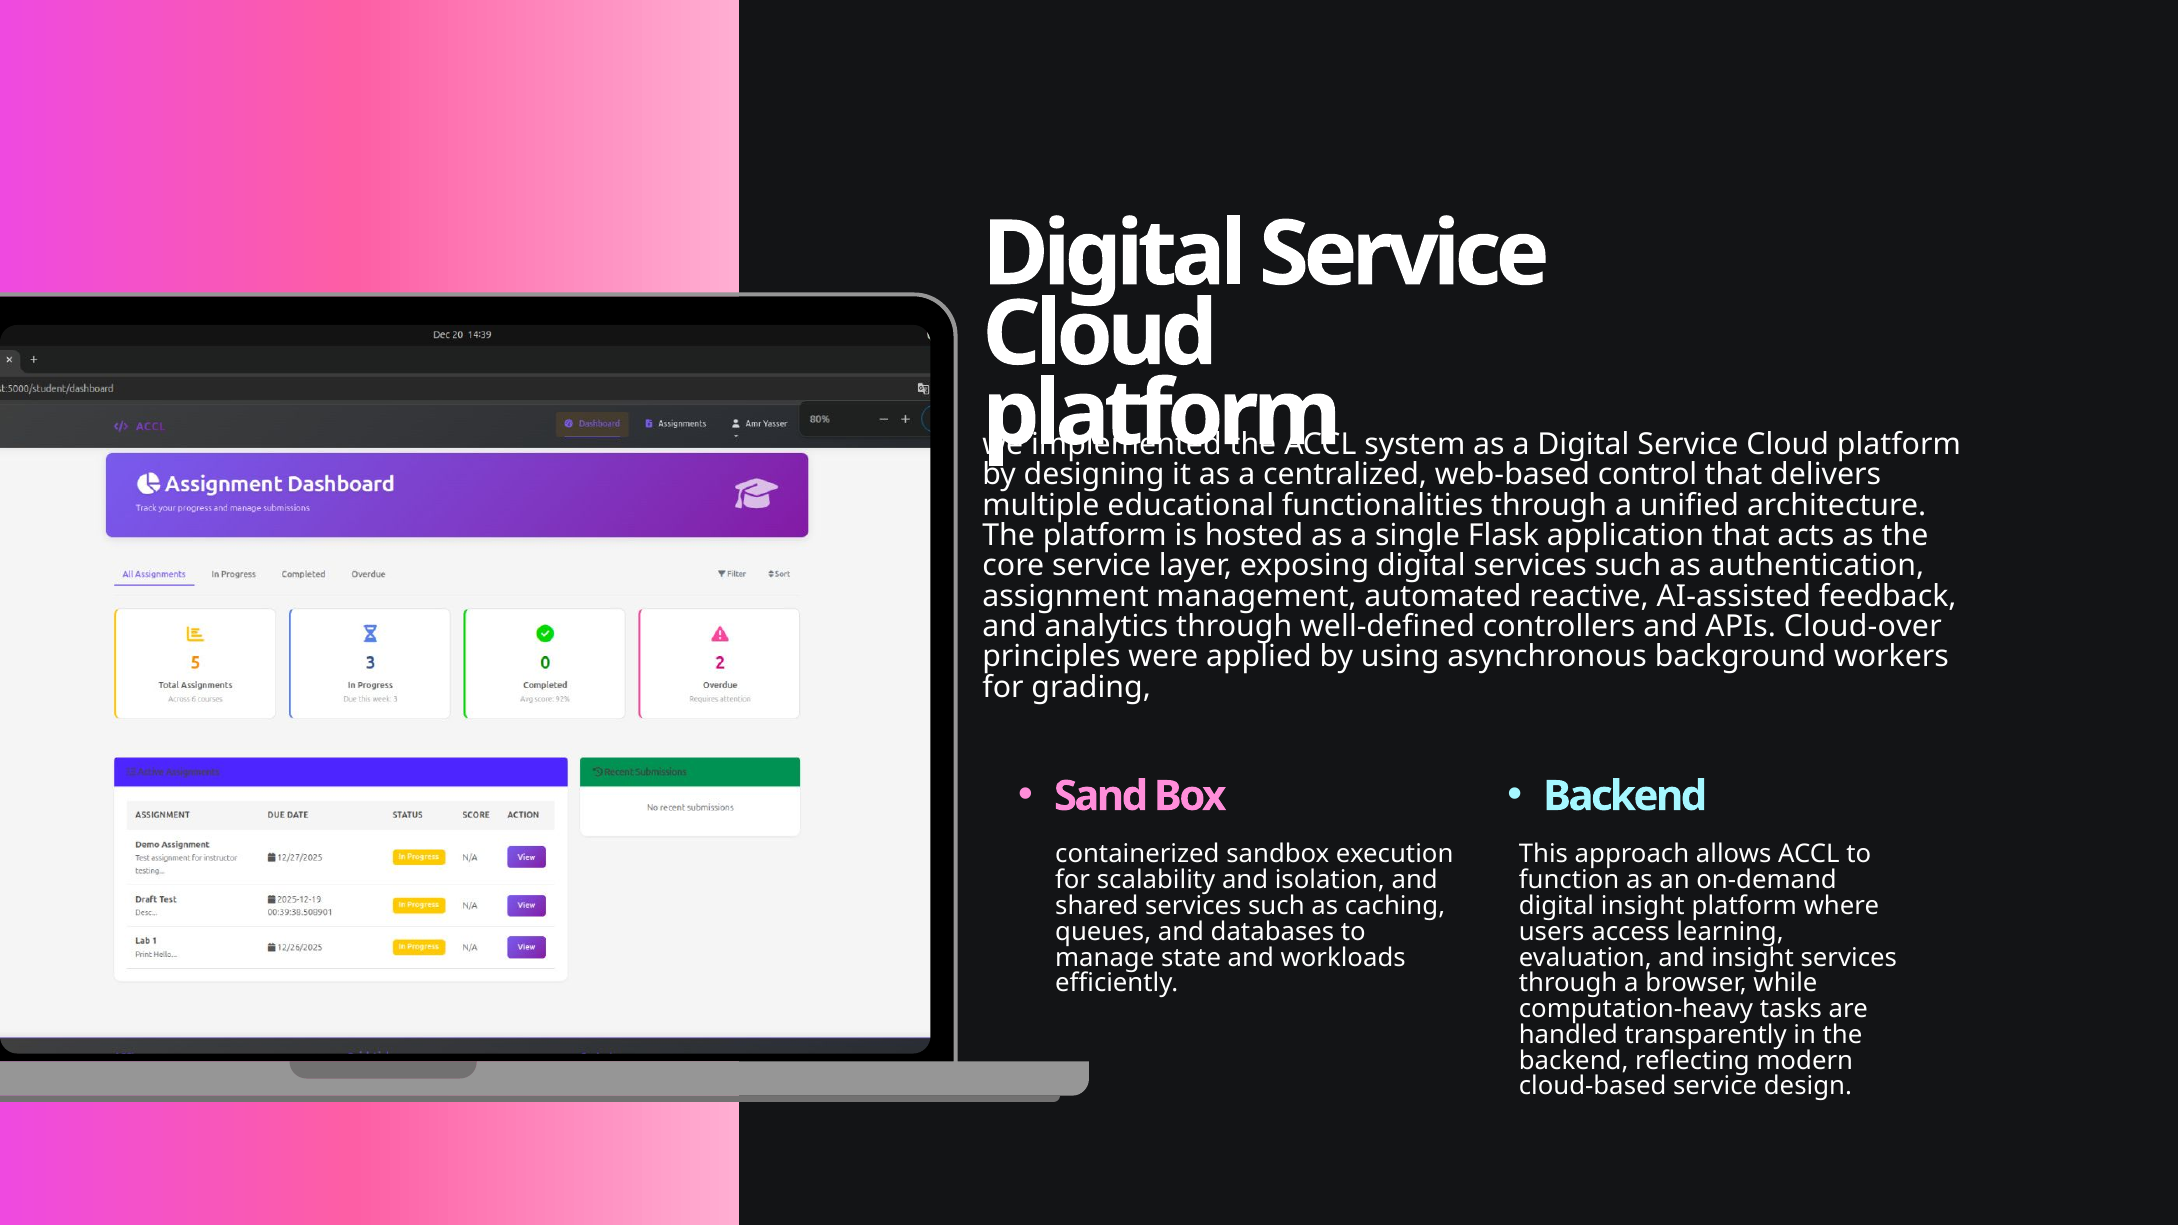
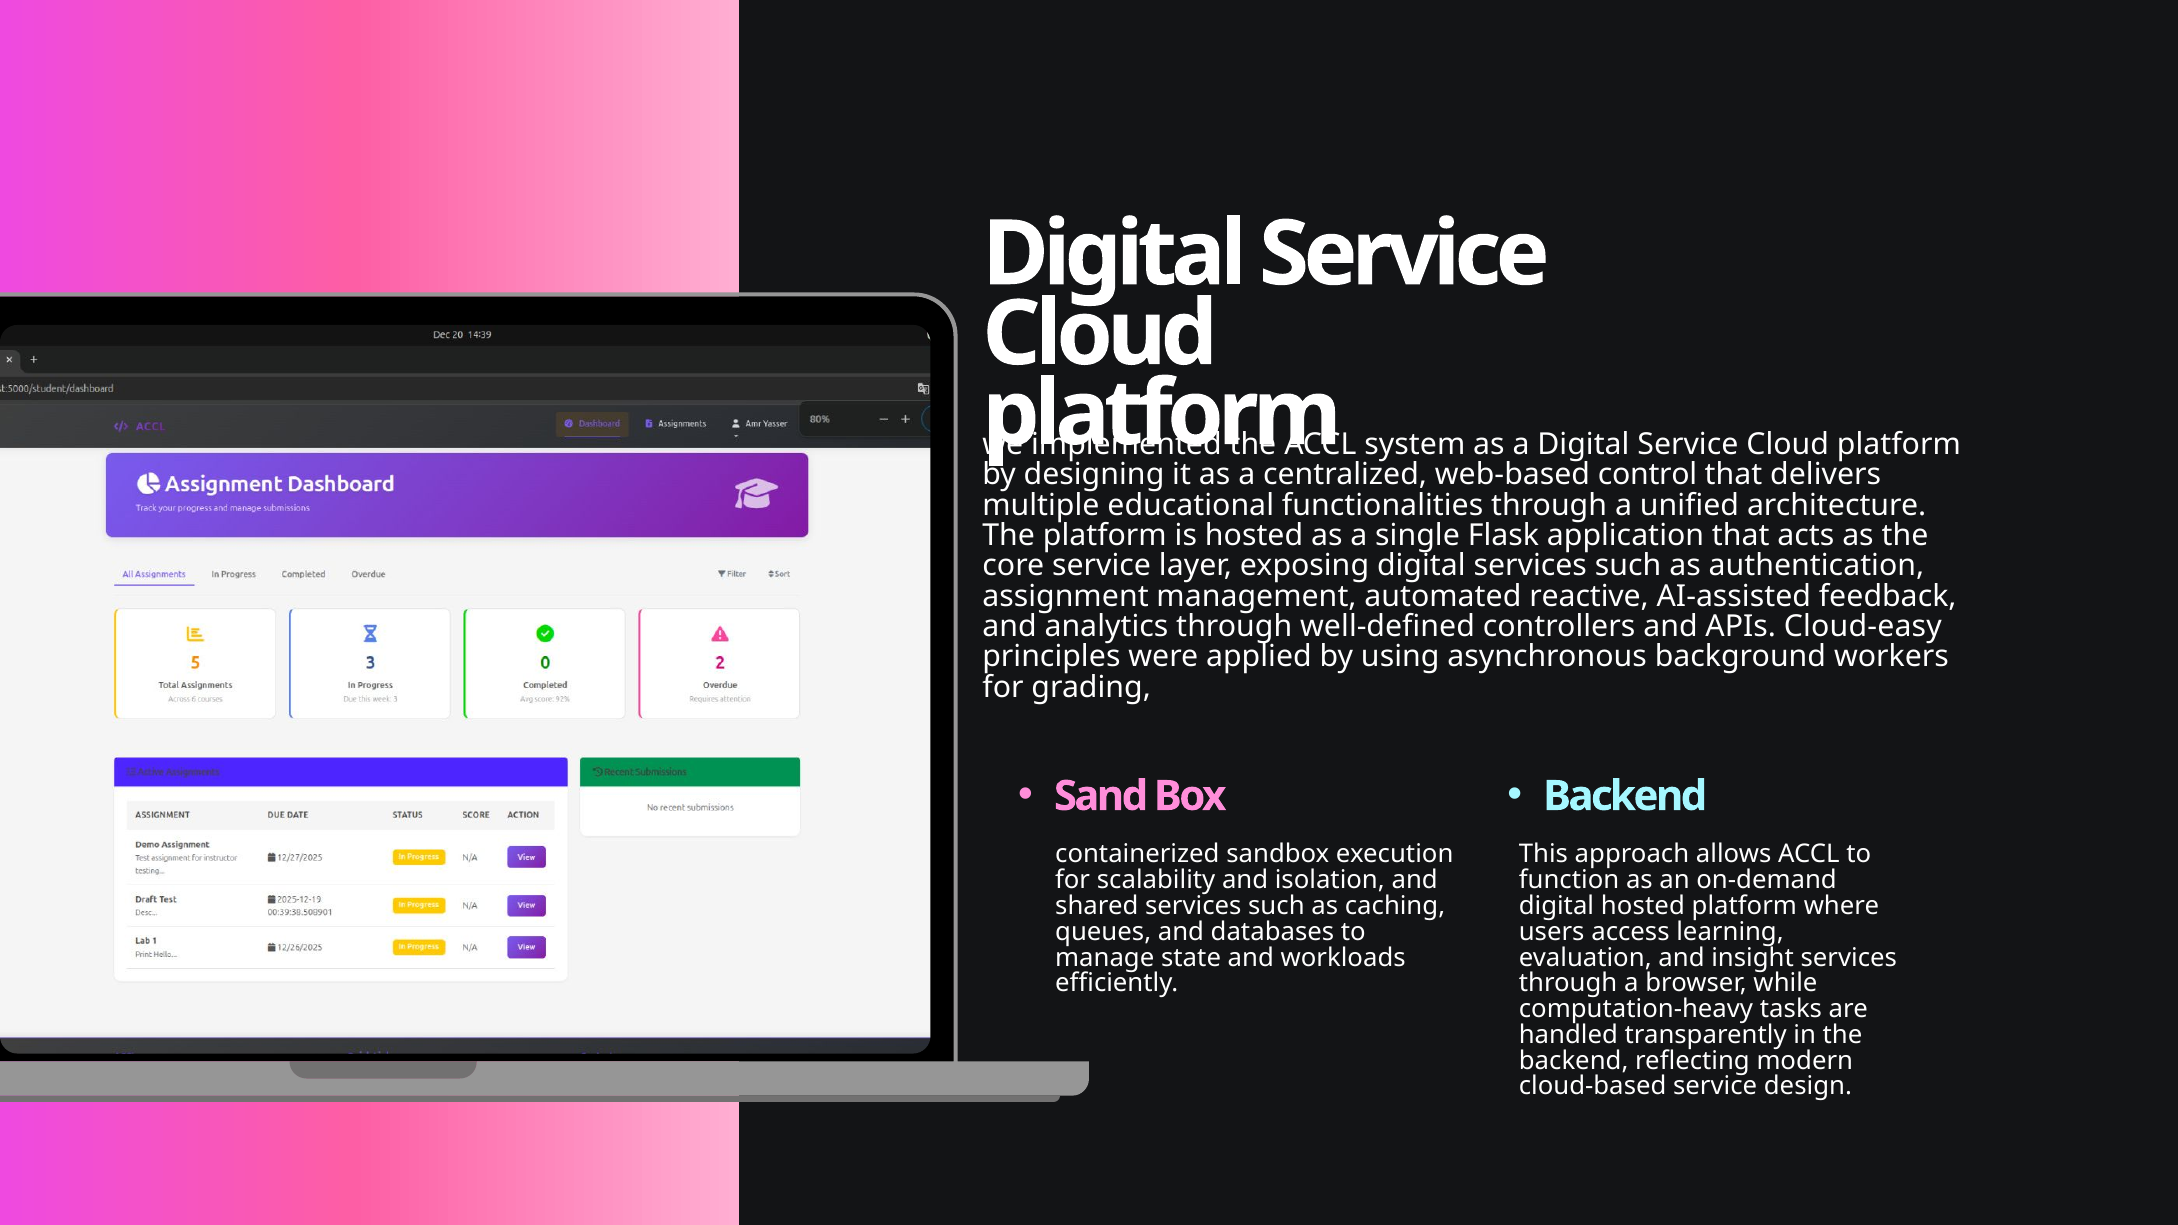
Cloud-over: Cloud-over -> Cloud-easy (1863, 626)
digital insight: insight -> hosted (1643, 906)
